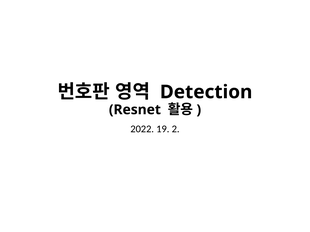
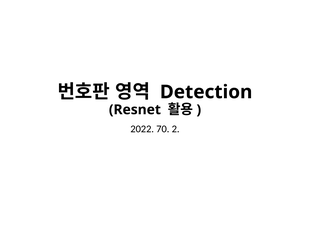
19: 19 -> 70 (163, 129)
